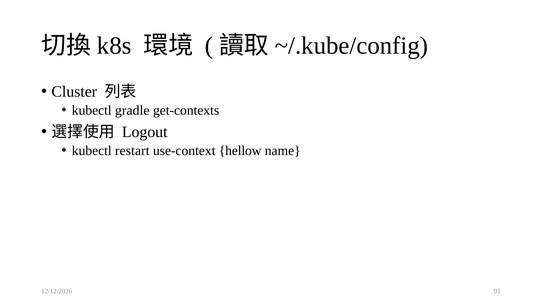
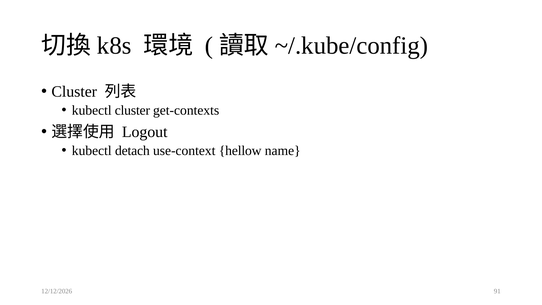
kubectl gradle: gradle -> cluster (132, 110)
restart: restart -> detach (132, 150)
